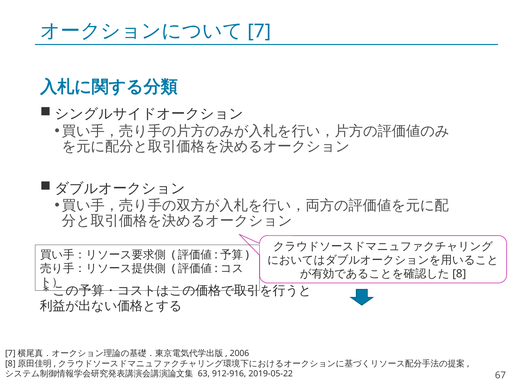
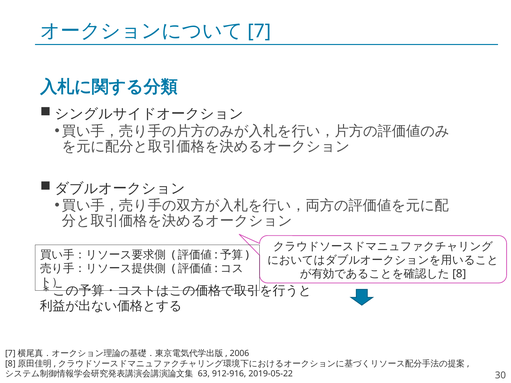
67: 67 -> 30 (500, 376)
